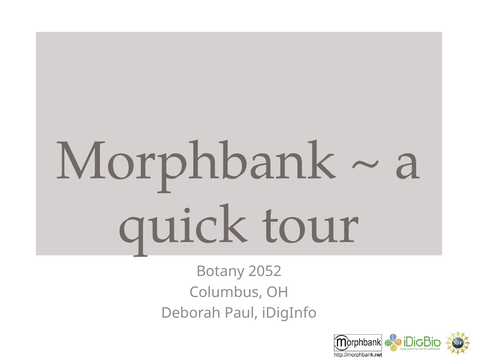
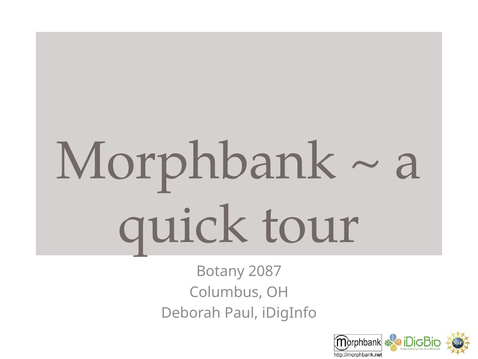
2052: 2052 -> 2087 (265, 271)
